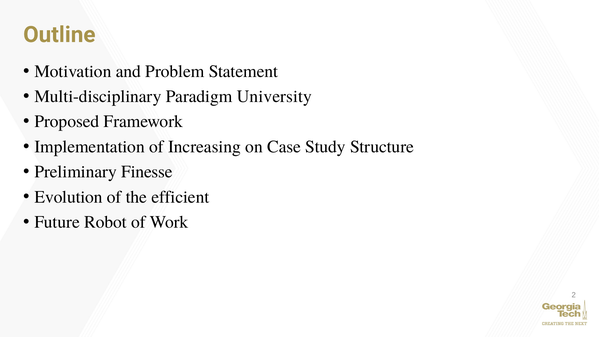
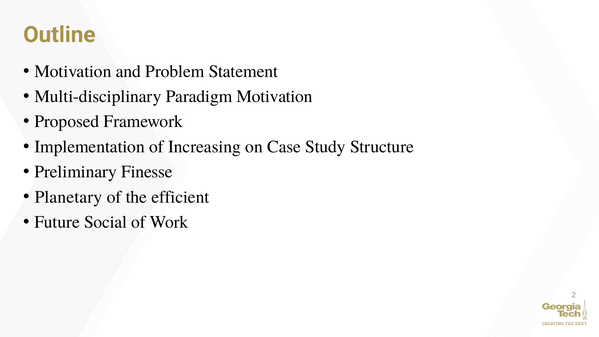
Paradigm University: University -> Motivation (275, 96)
Evolution: Evolution -> Planetary (68, 197)
Robot: Robot -> Social (106, 222)
